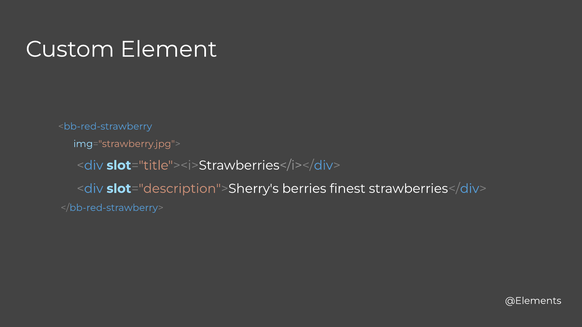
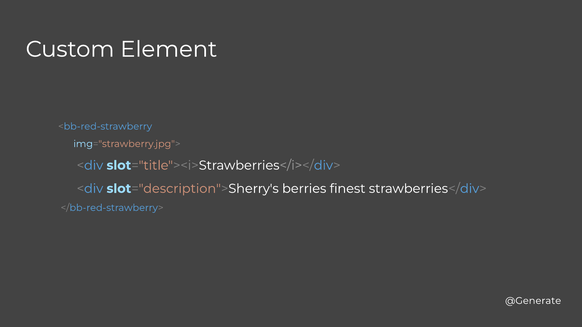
@Elements: @Elements -> @Generate (533, 301)
